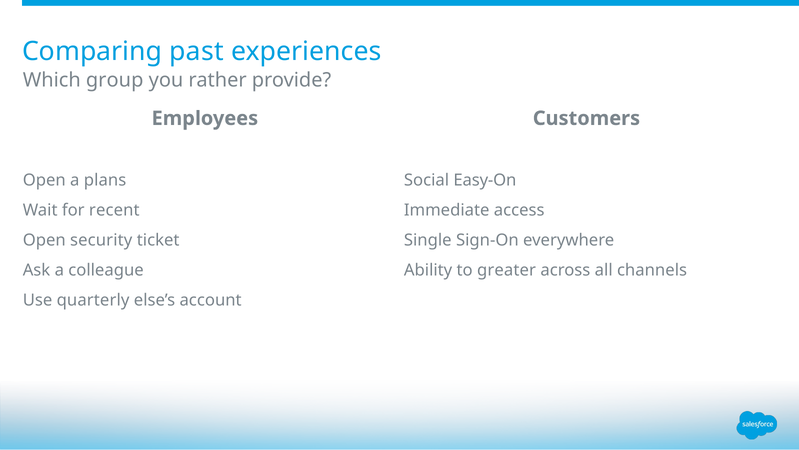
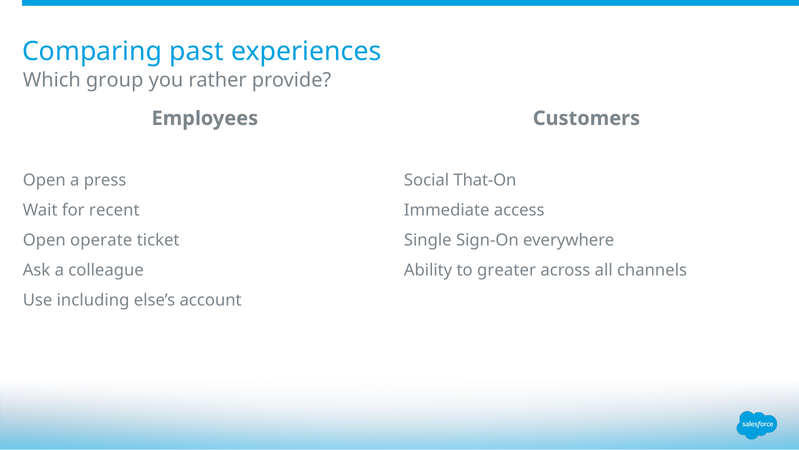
plans: plans -> press (105, 180)
Easy-On: Easy-On -> That-On (485, 180)
security: security -> operate (101, 240)
quarterly: quarterly -> including (93, 300)
